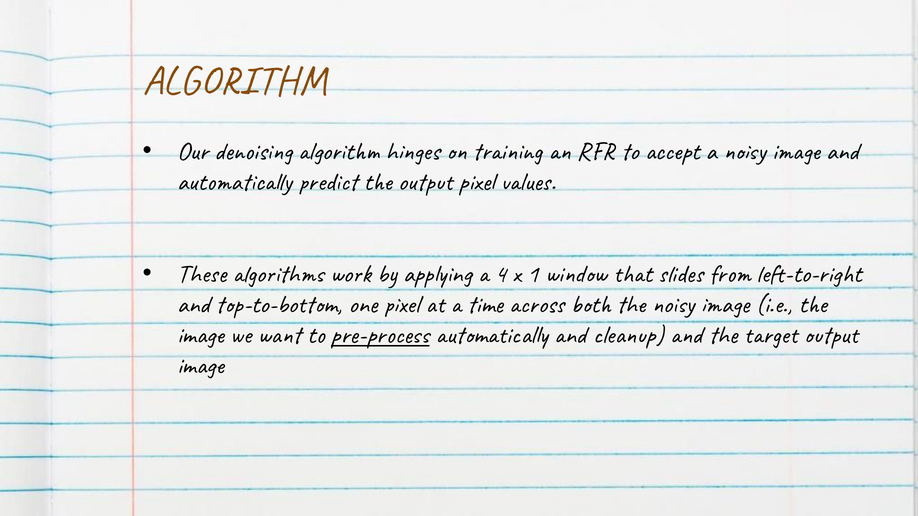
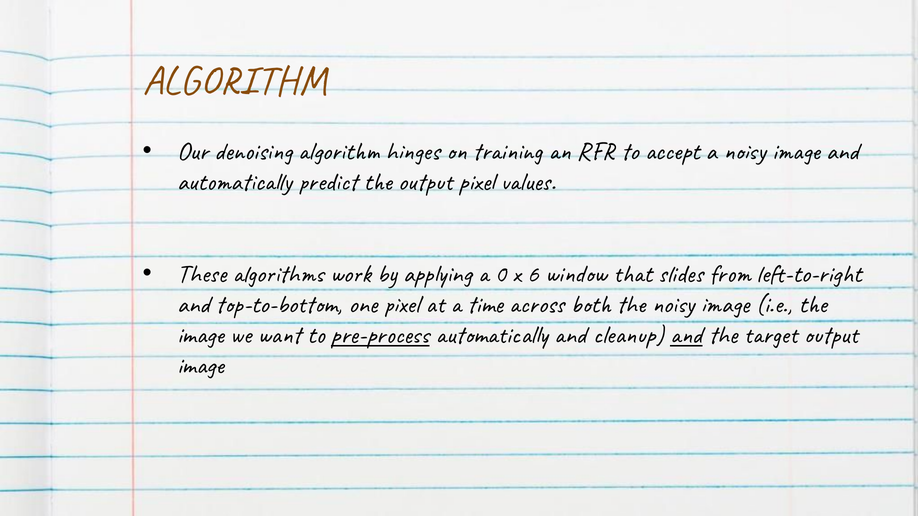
4: 4 -> 0 (500, 274)
1: 1 -> 6 (533, 274)
and underline: none -> present (686, 335)
